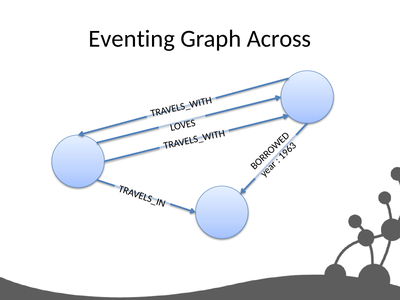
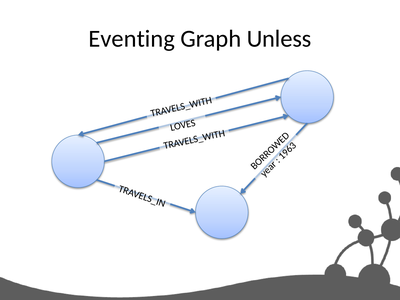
Across: Across -> Unless (279, 39)
